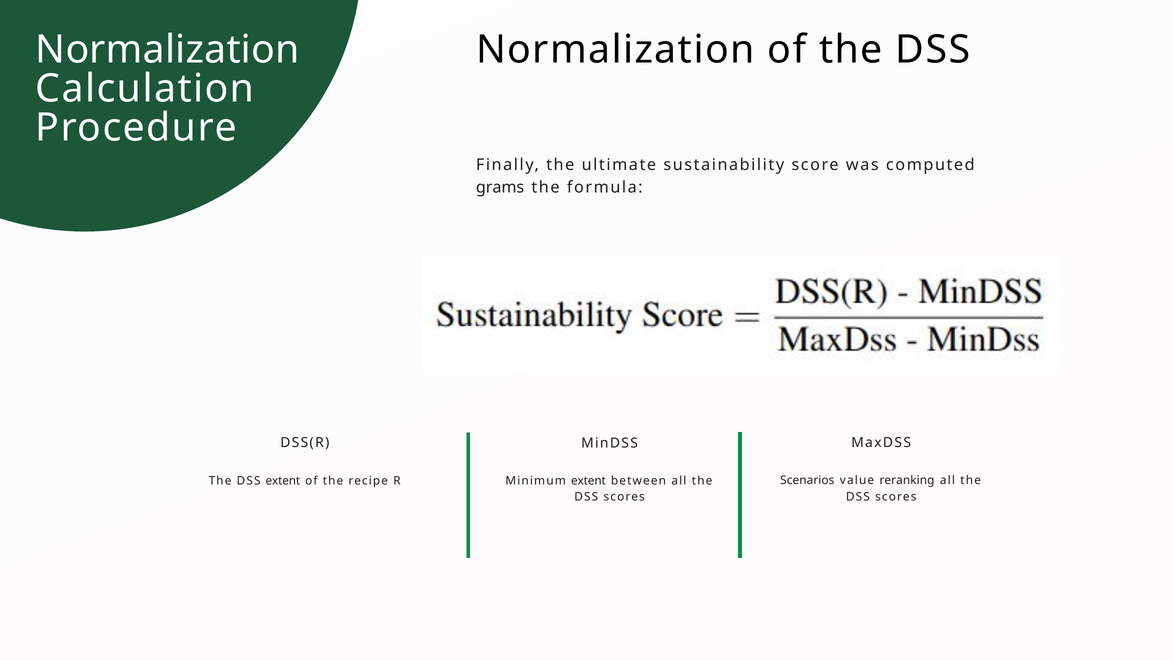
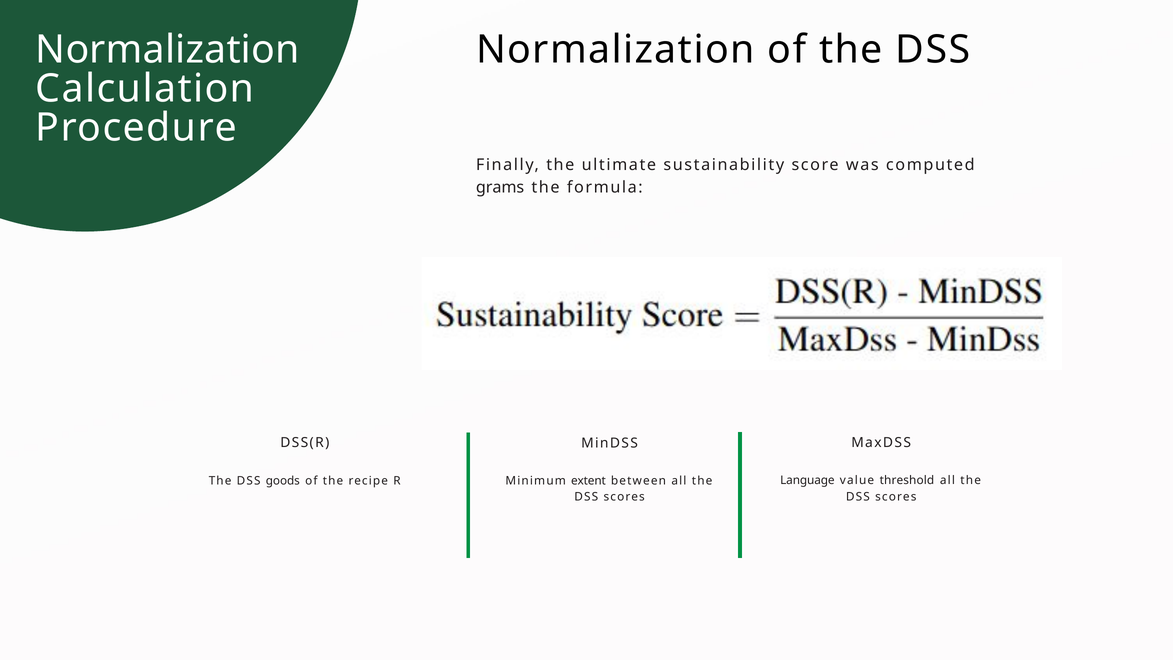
Scenarios: Scenarios -> Language (807, 480)
reranking: reranking -> threshold (907, 480)
DSS extent: extent -> goods (283, 481)
